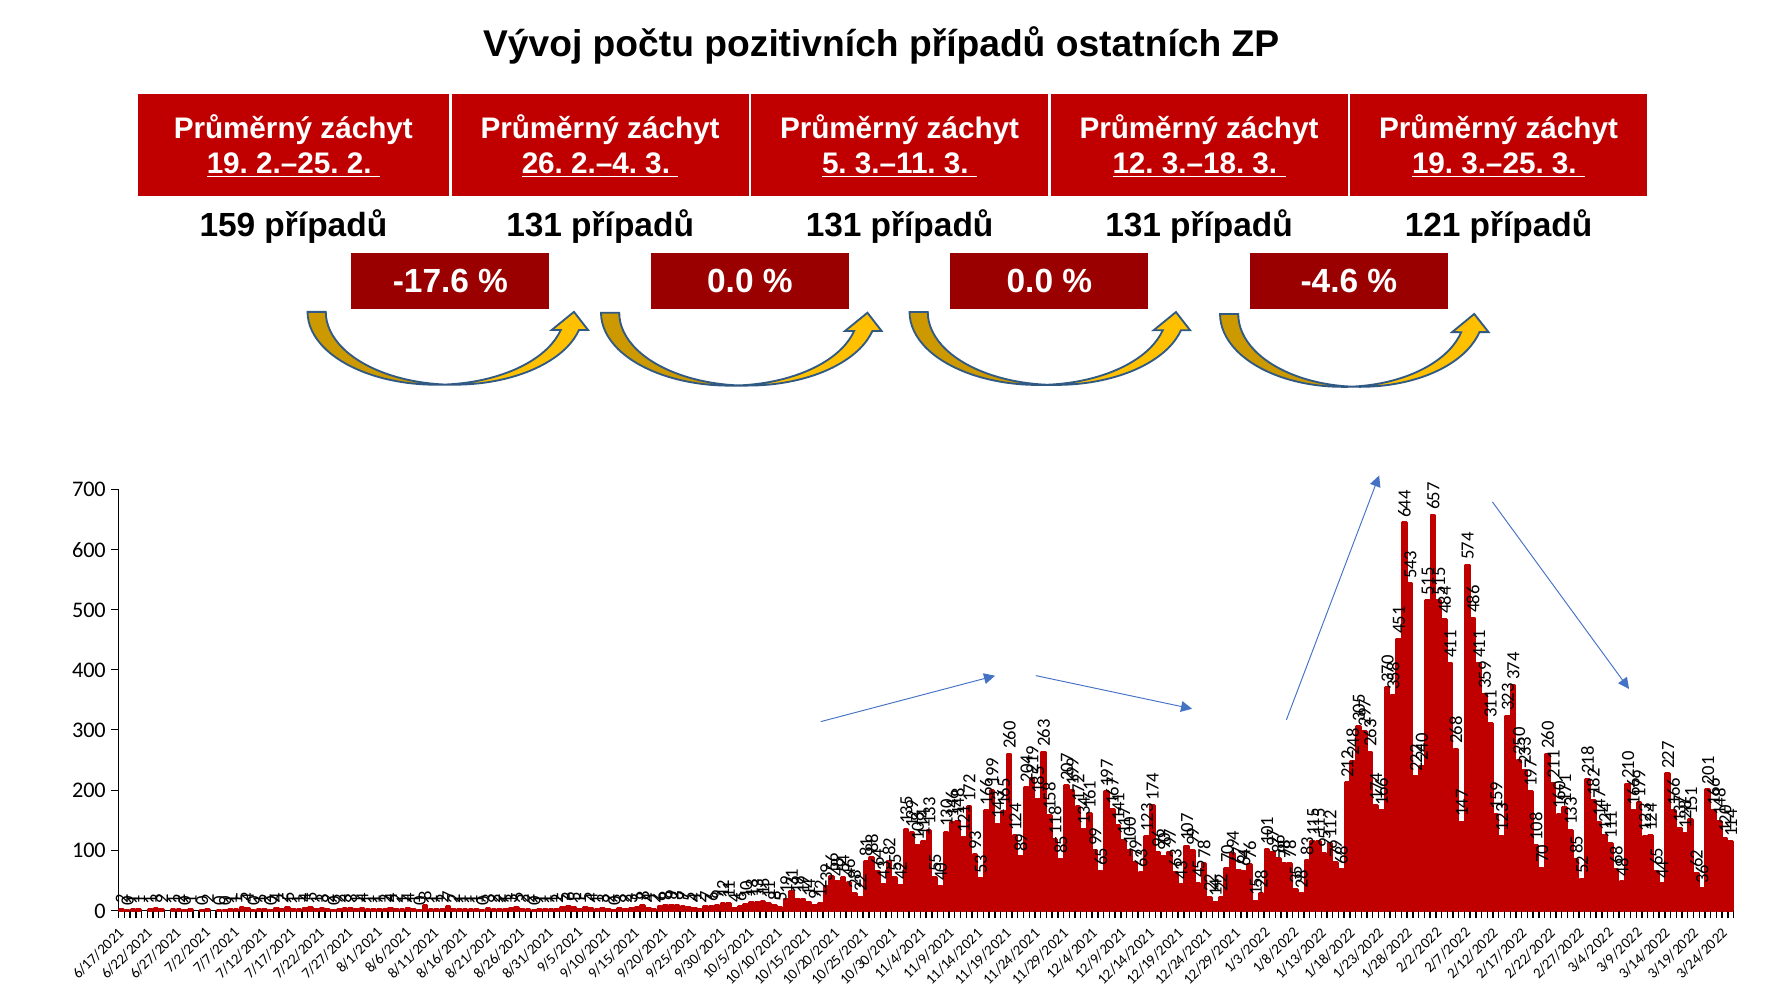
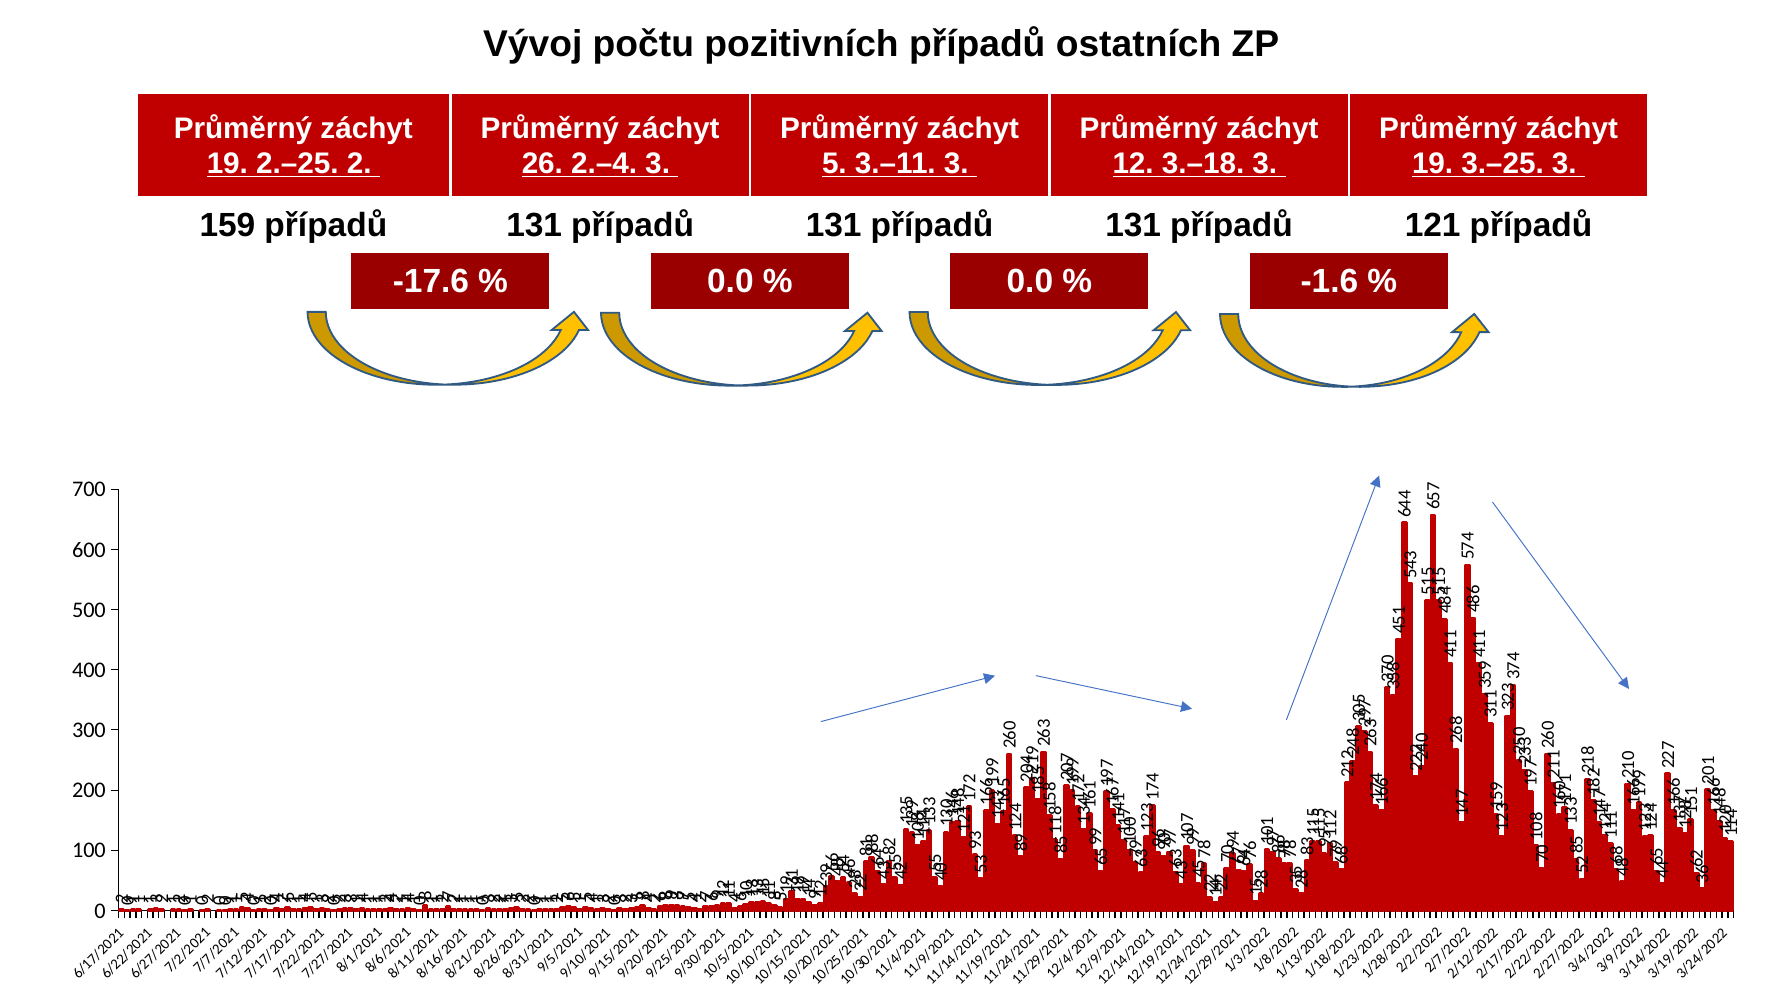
-4.6: -4.6 -> -1.6 (1329, 281)
